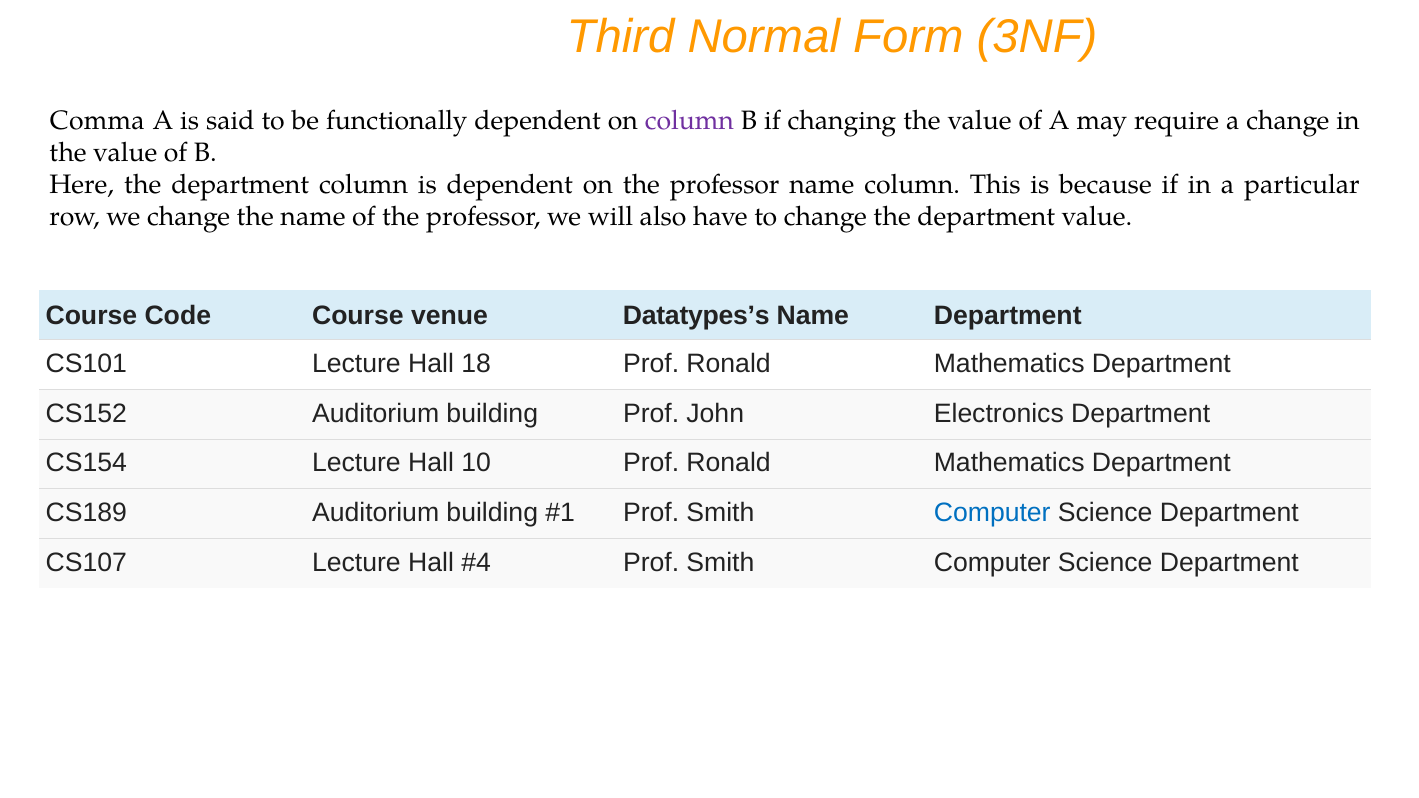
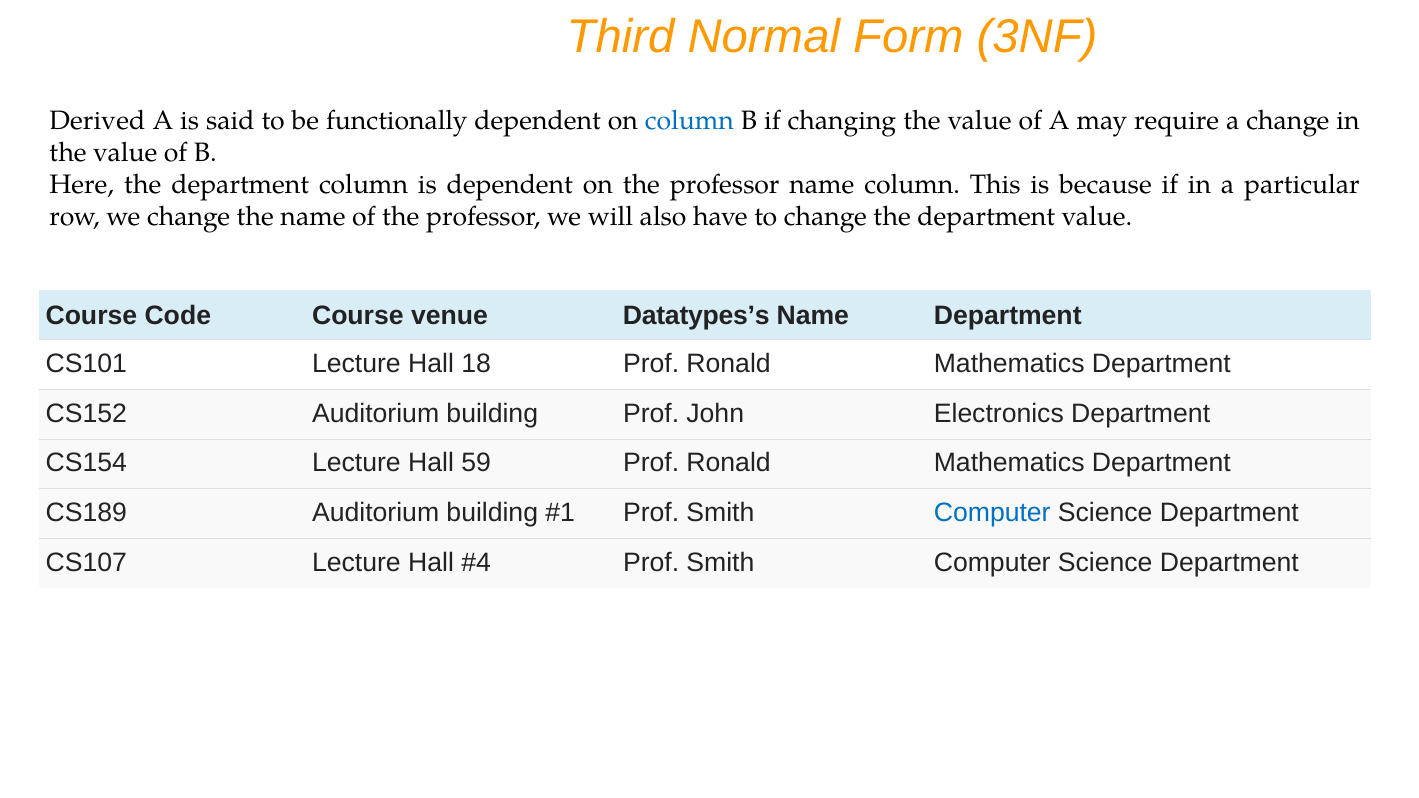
Comma: Comma -> Derived (97, 121)
column colour: purple -> blue (689, 121)
10: 10 -> 59 (476, 463)
